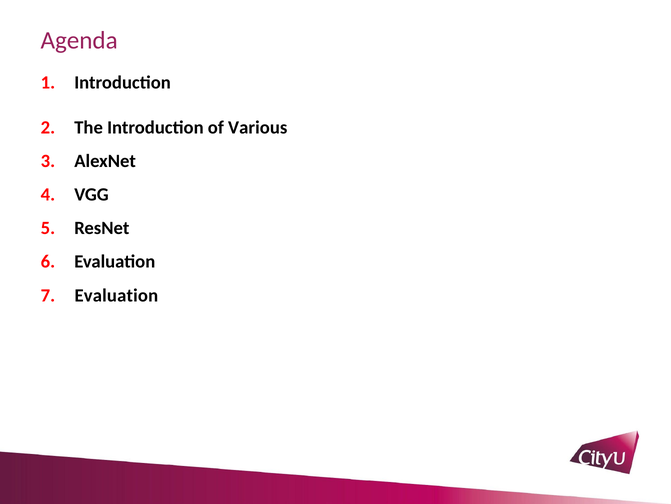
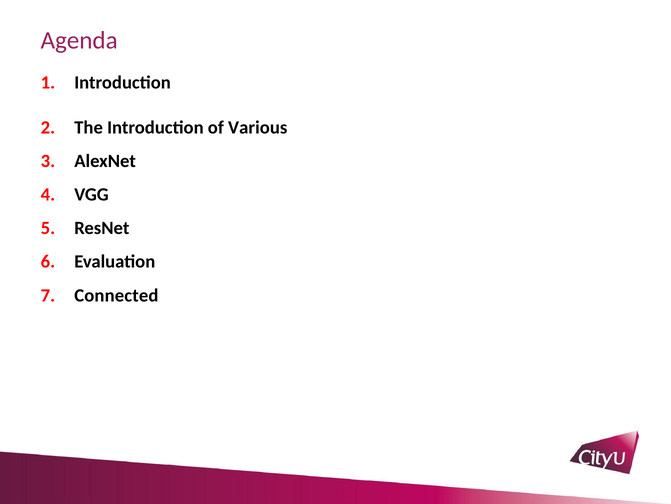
Evaluation: Evaluation -> Connected (116, 295)
